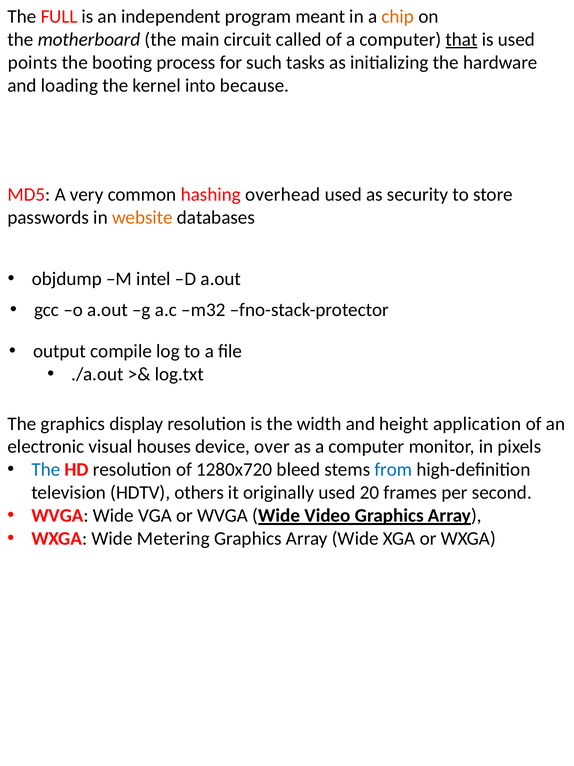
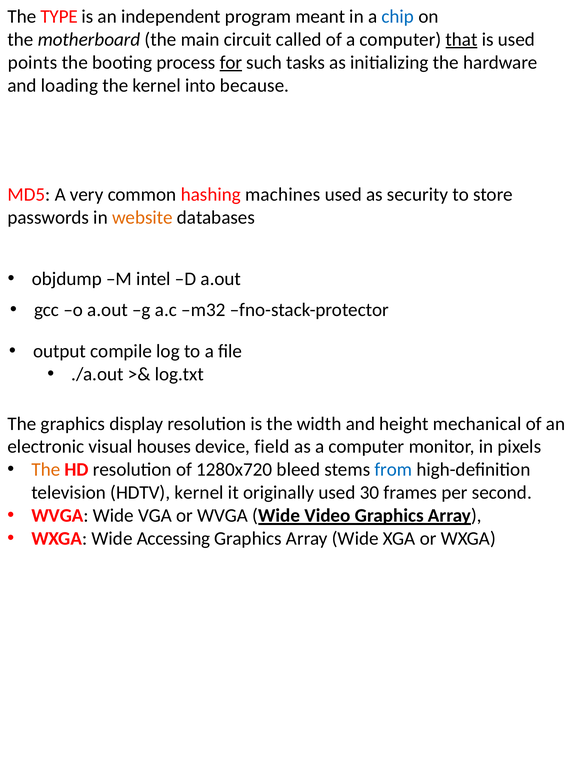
FULL: FULL -> TYPE (59, 16)
chip colour: orange -> blue (398, 16)
for underline: none -> present (231, 62)
overhead: overhead -> machines (283, 194)
application: application -> mechanical (477, 423)
over: over -> field (272, 446)
The colour: blue -> orange (46, 469)
HDTV others: others -> kernel (199, 492)
20: 20 -> 30 (370, 492)
Metering: Metering -> Accessing (173, 538)
